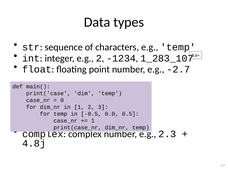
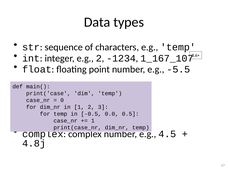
1_283_107: 1_283_107 -> 1_167_107 (167, 58)
-2.7: -2.7 -> -5.5 (178, 69)
2.3: 2.3 -> 4.5 (167, 134)
